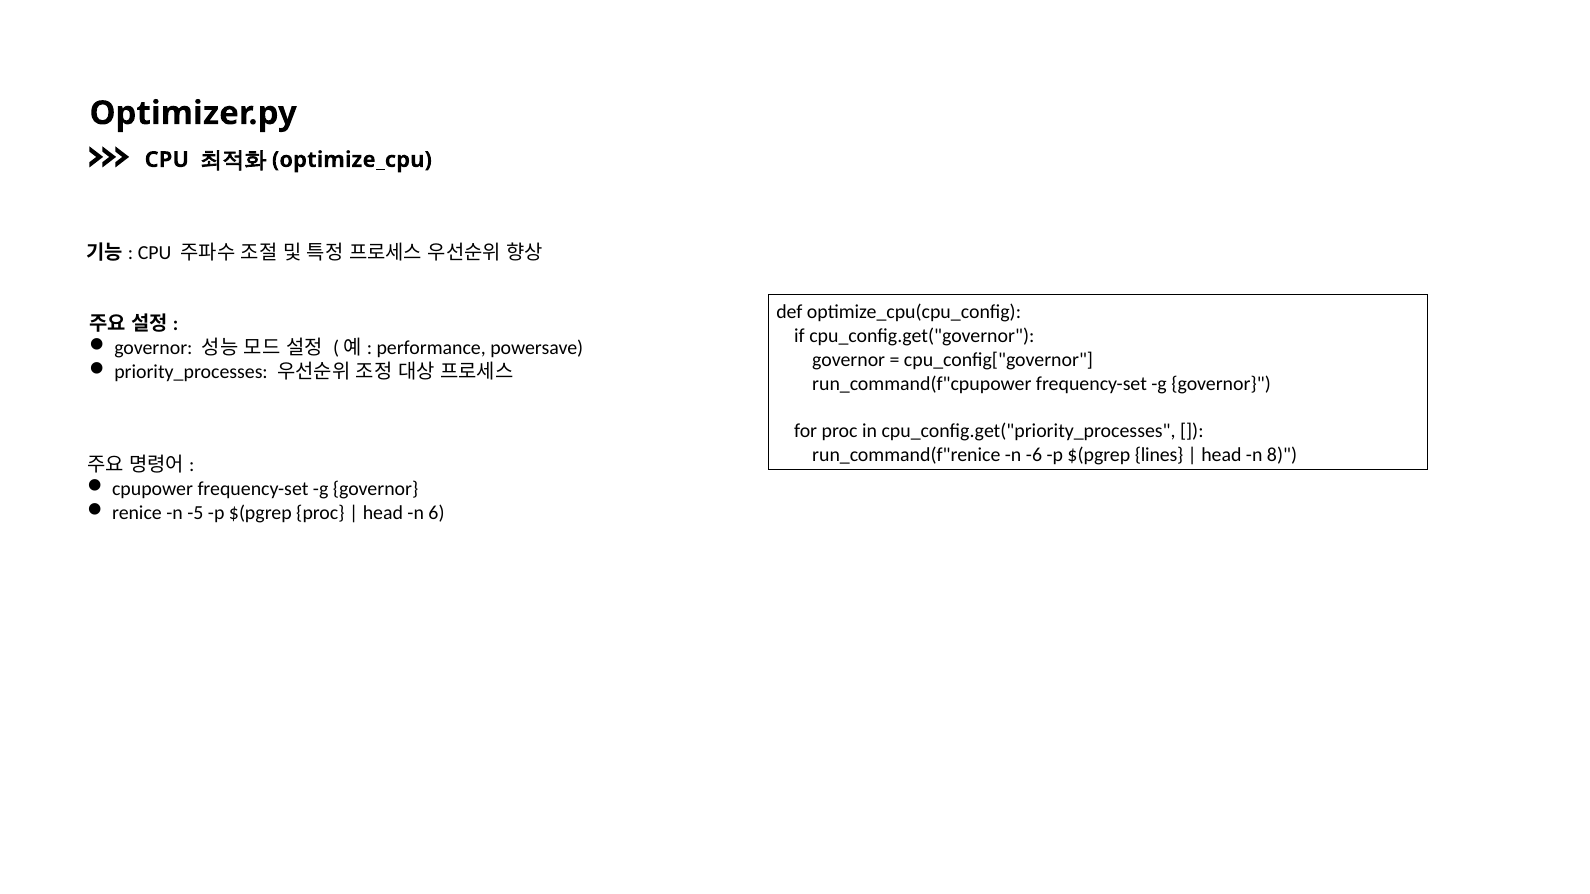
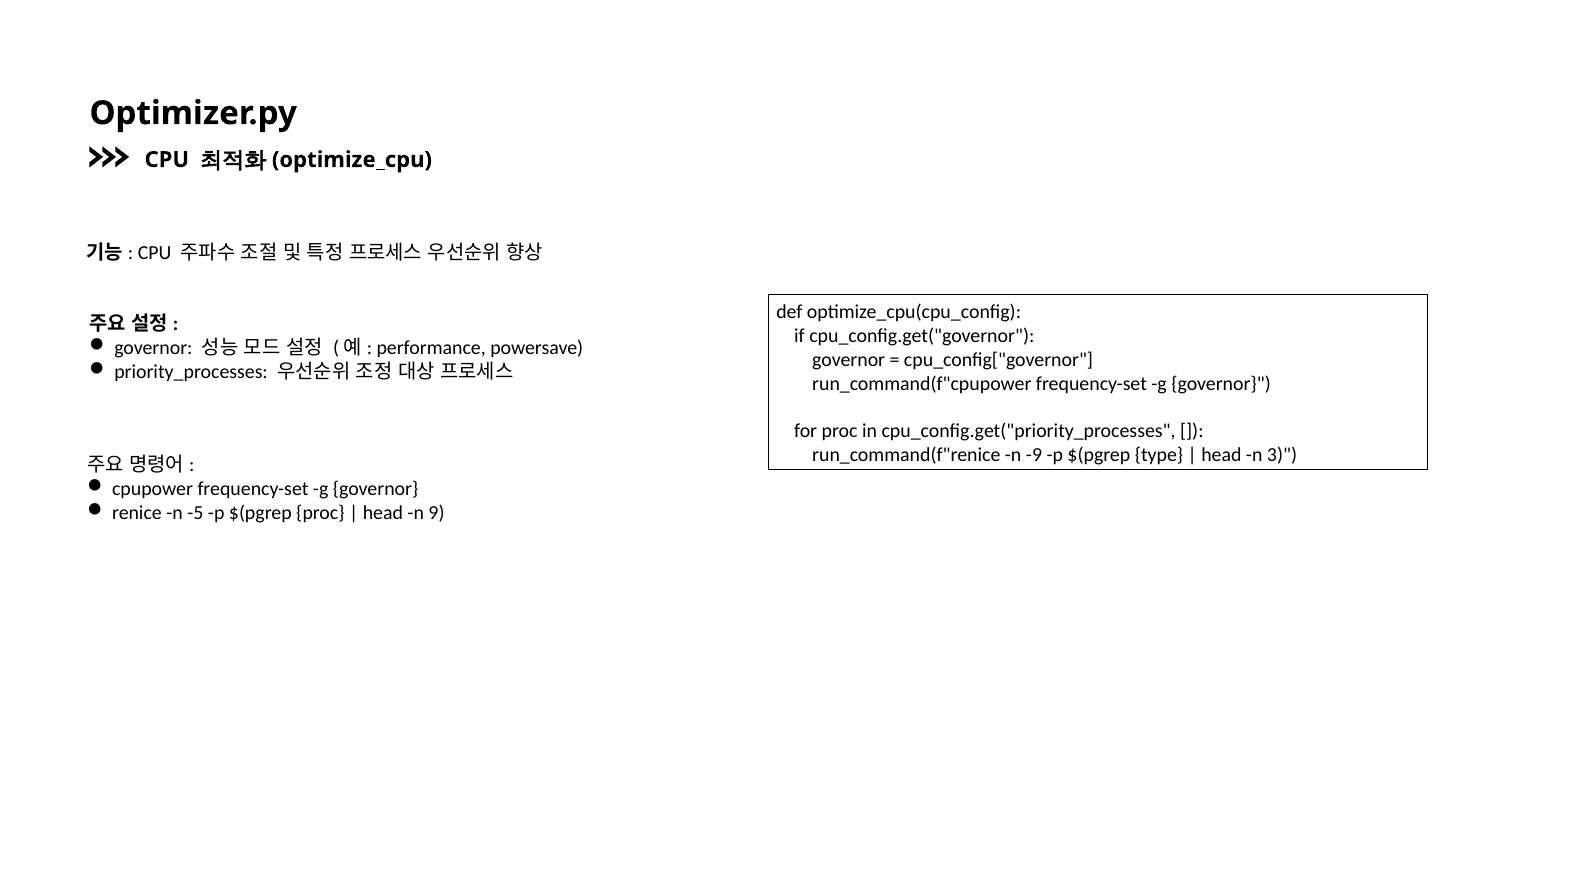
-6: -6 -> -9 (1034, 455)
lines: lines -> type (1159, 455)
8: 8 -> 3 (1282, 455)
6: 6 -> 9 (436, 513)
